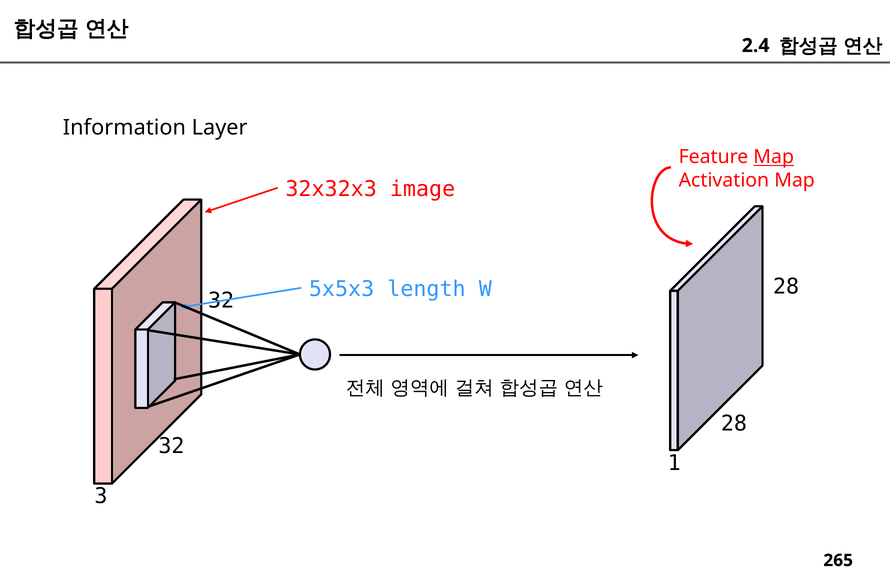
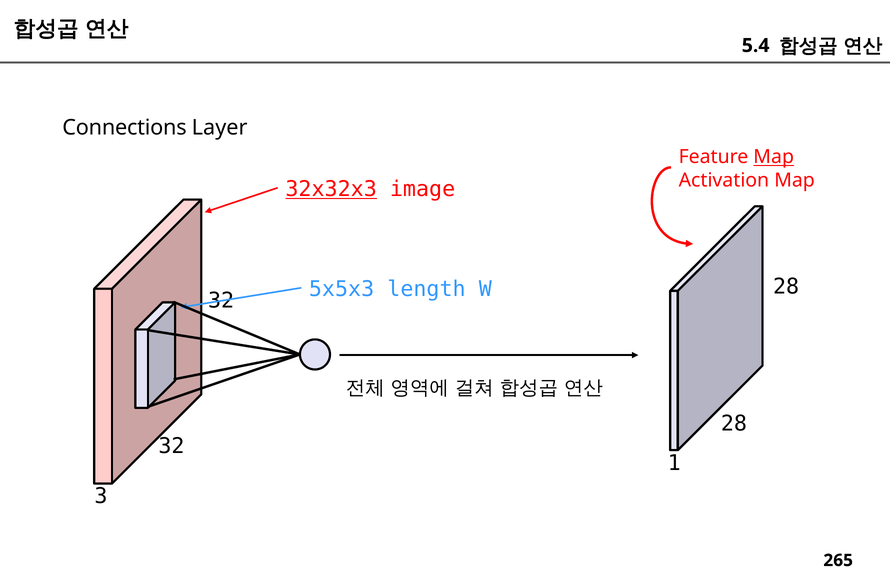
2.4: 2.4 -> 5.4 (756, 46)
Information: Information -> Connections (125, 128)
32x32x3 underline: none -> present (331, 189)
